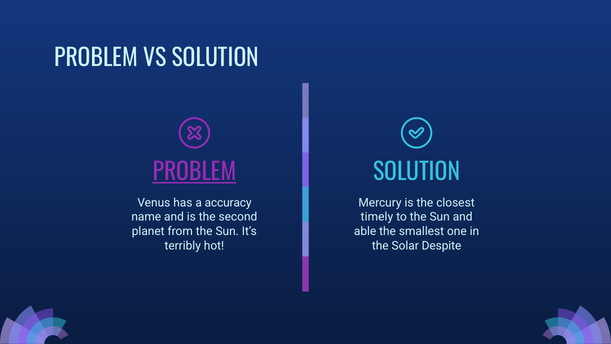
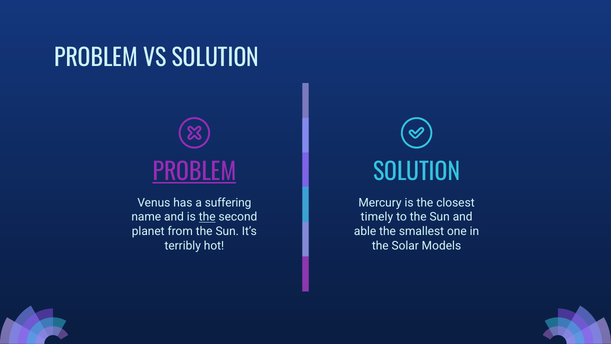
accuracy: accuracy -> suffering (228, 203)
the underline: none -> present (207, 217)
Despite: Despite -> Models (441, 245)
